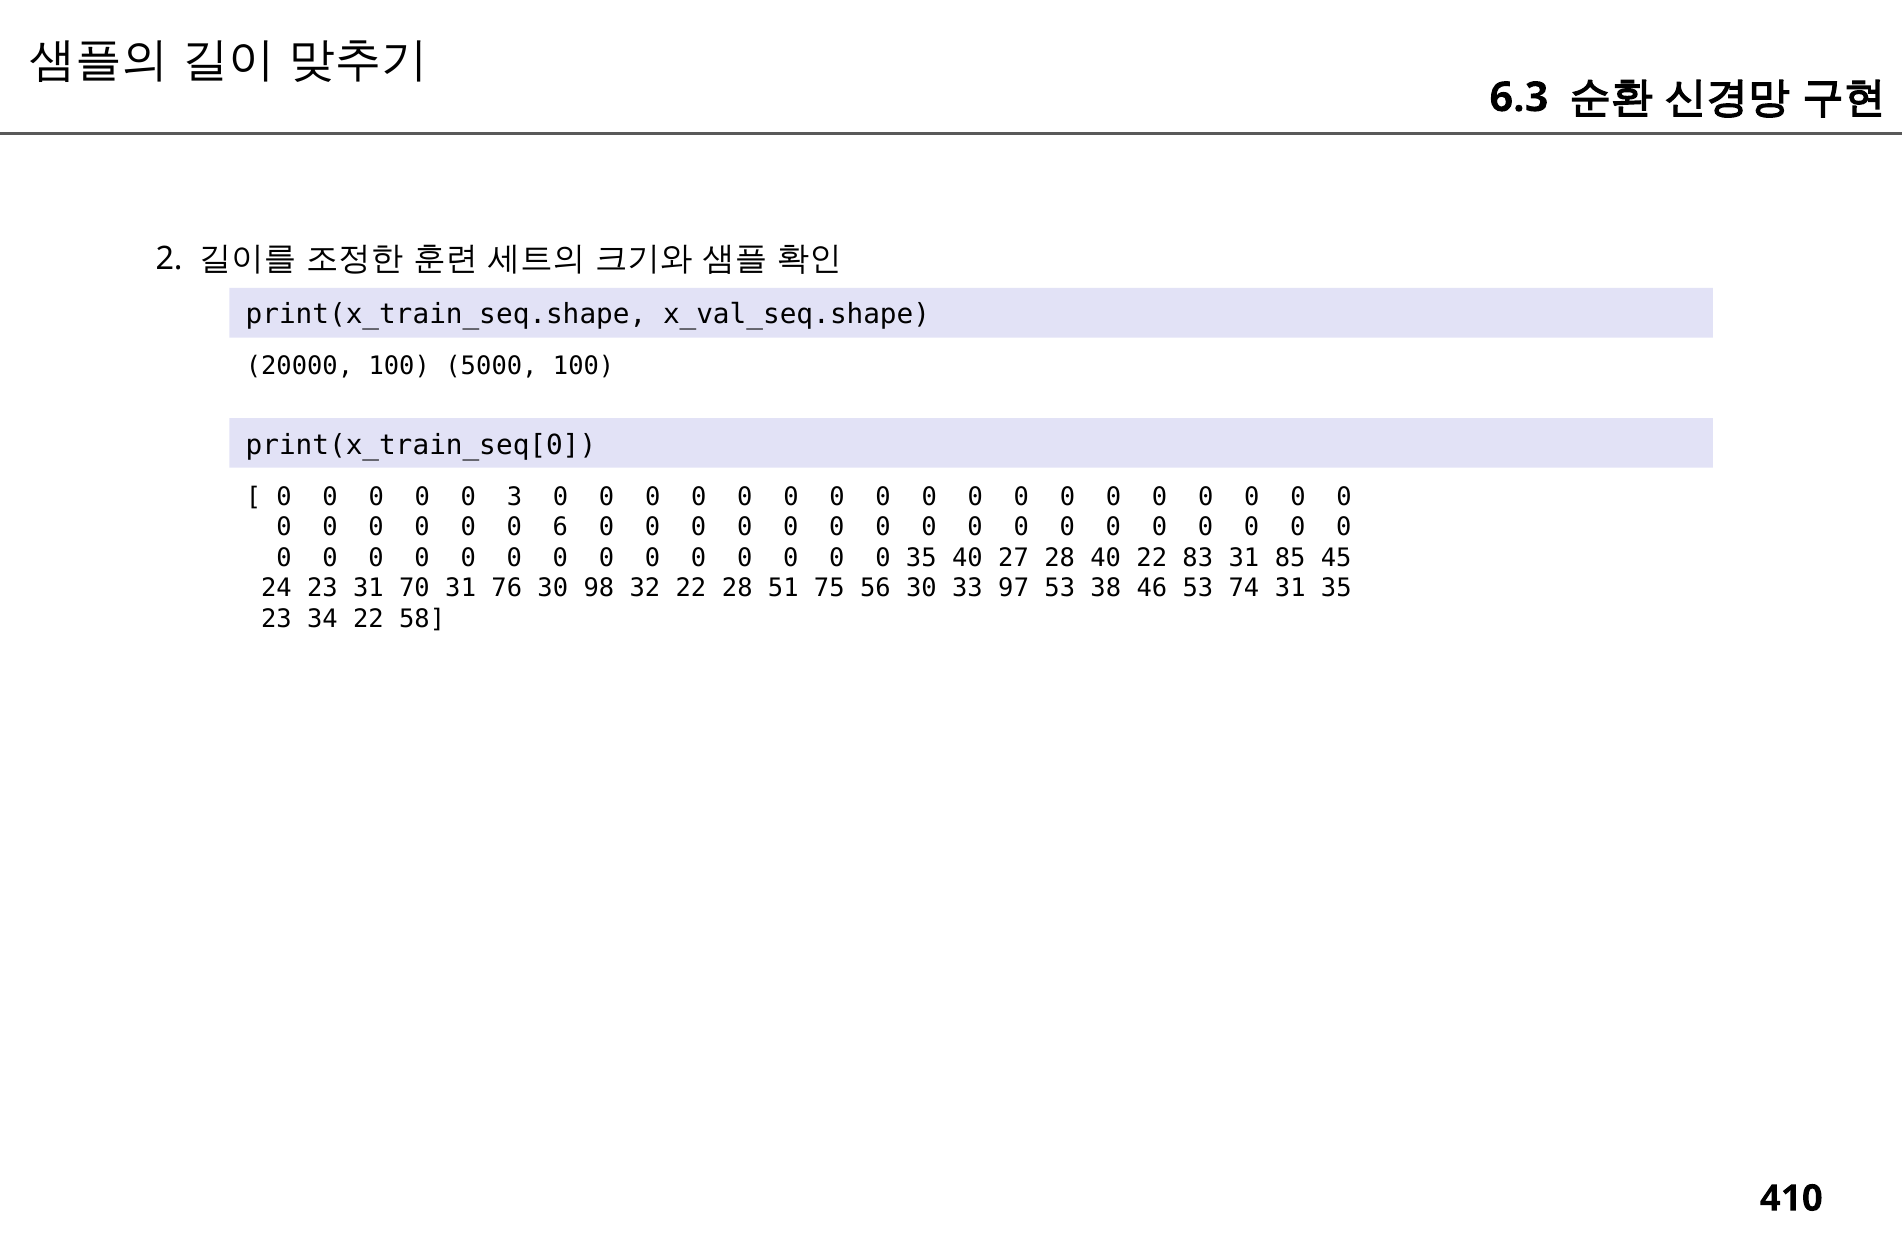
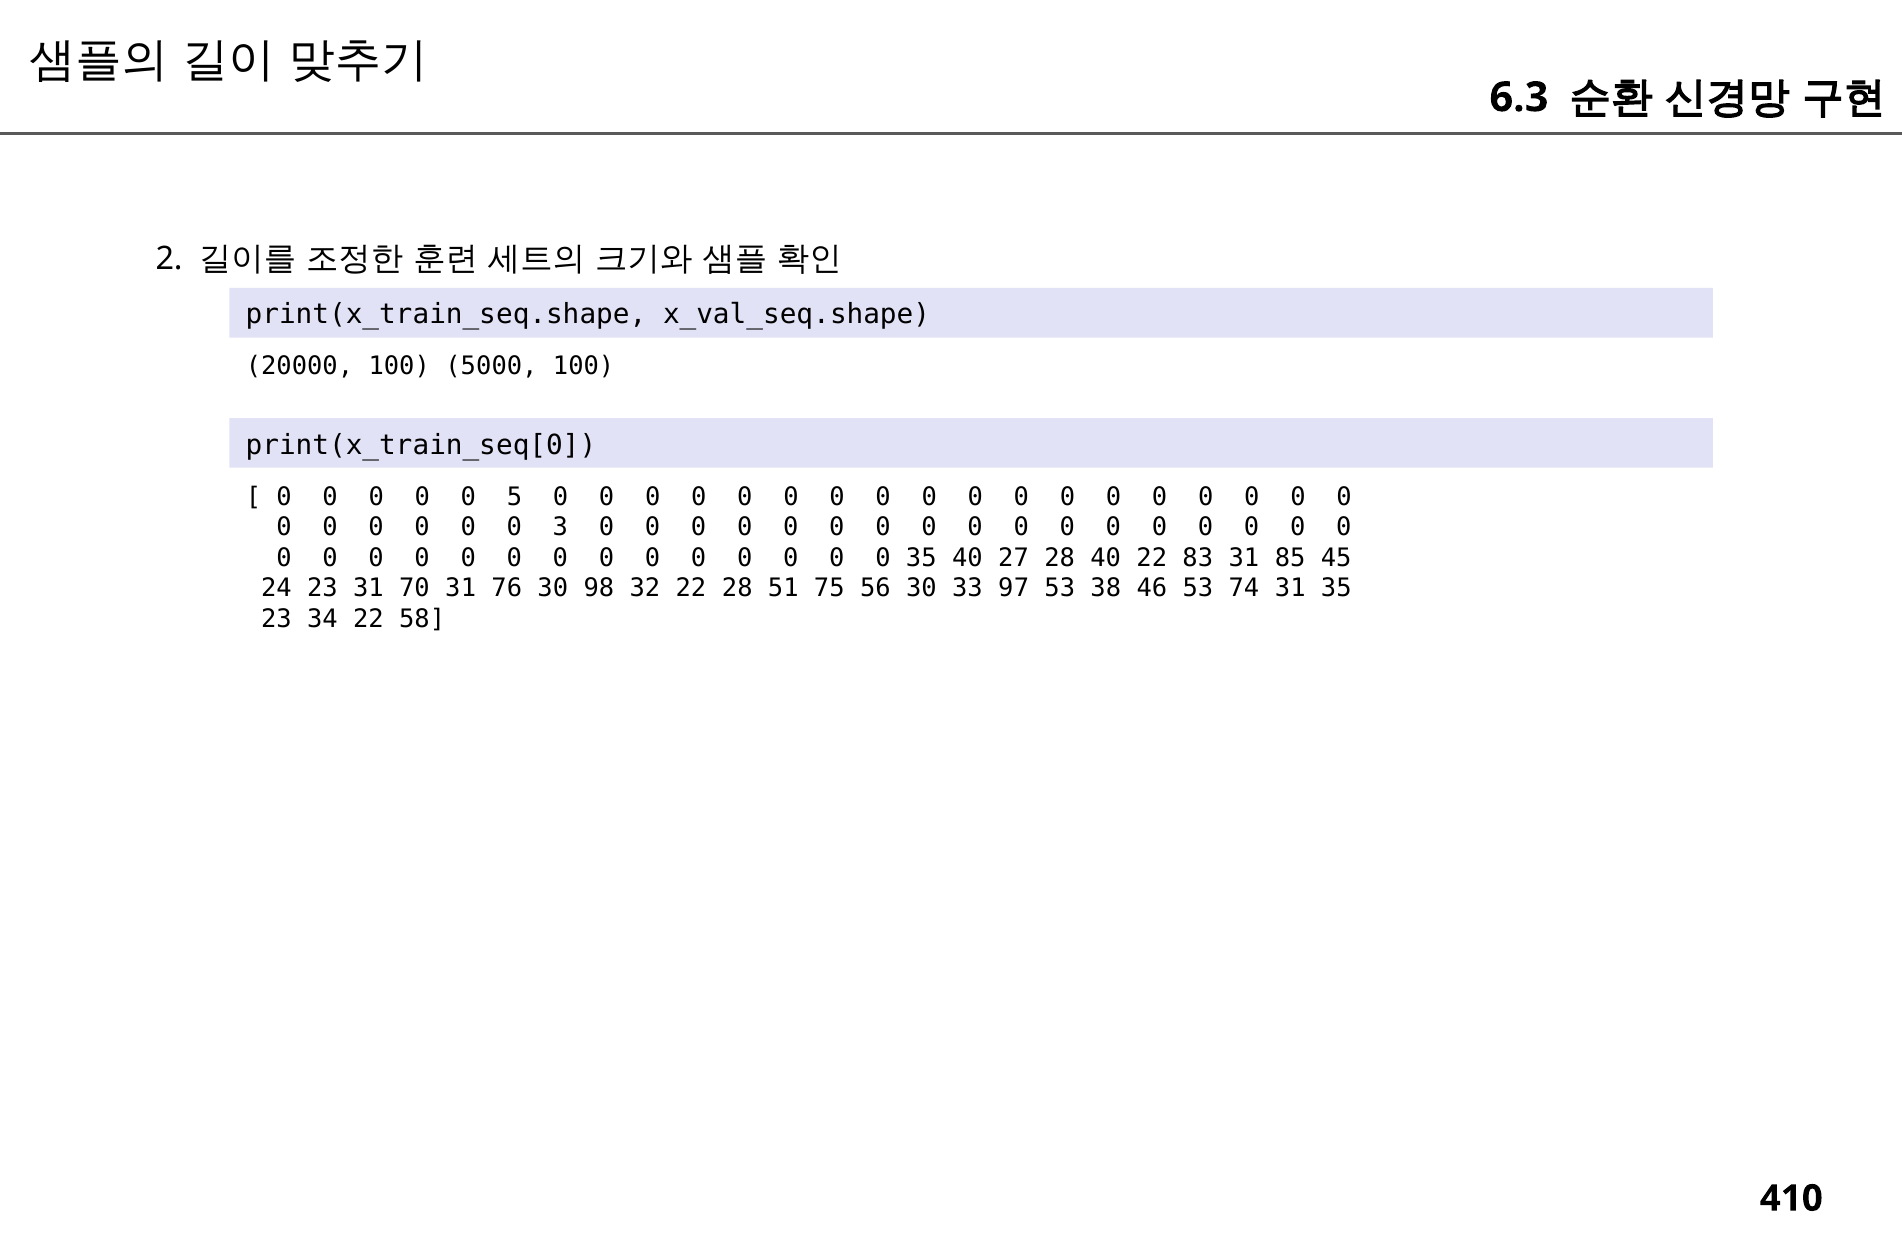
3: 3 -> 5 (514, 497)
6: 6 -> 3 (560, 527)
